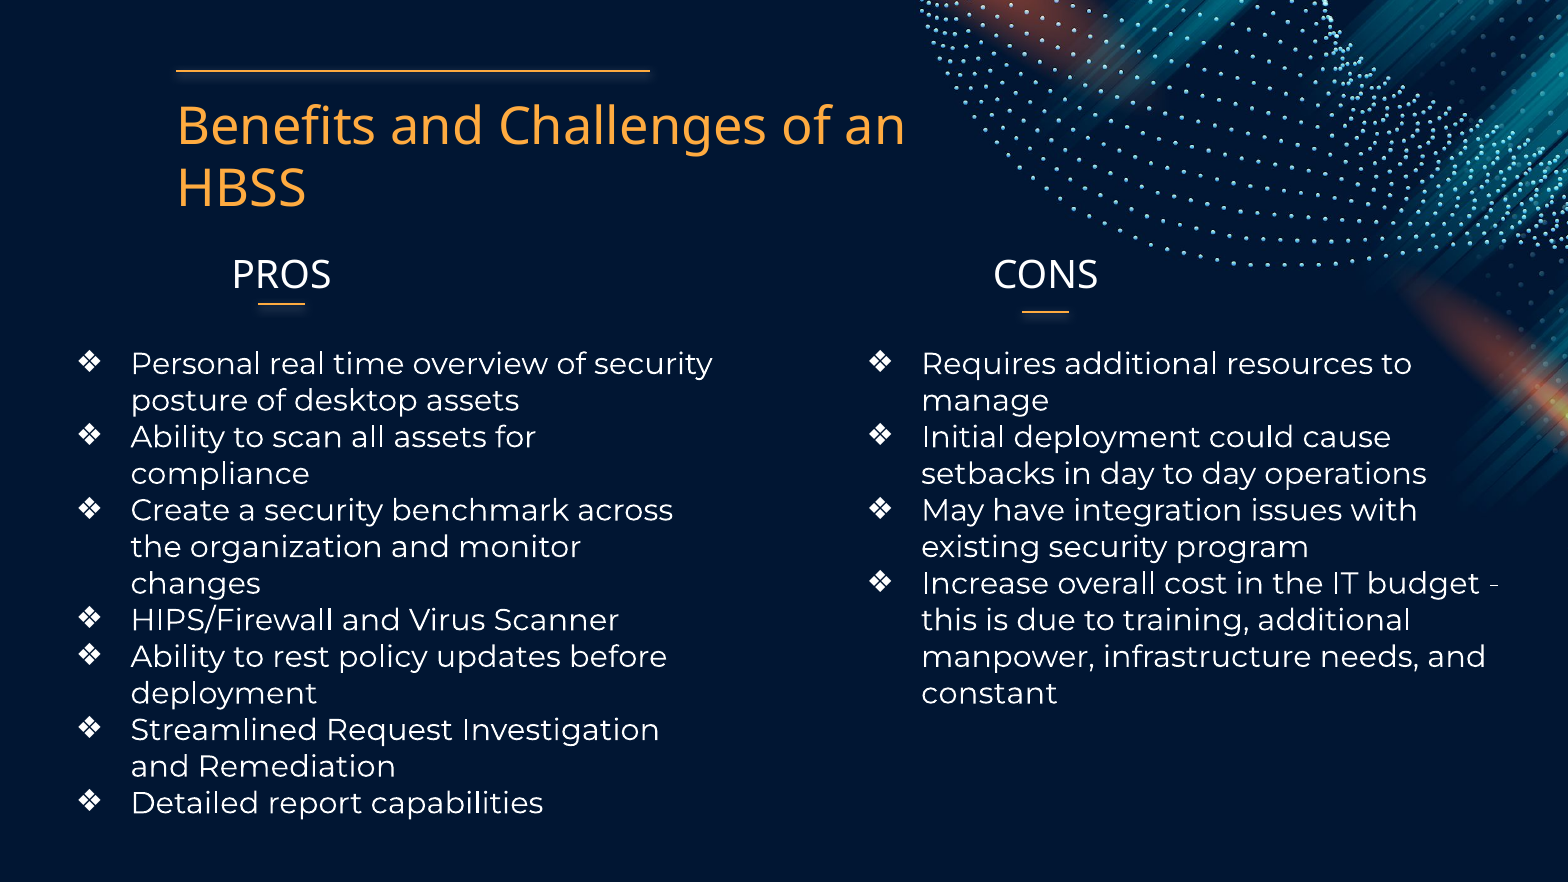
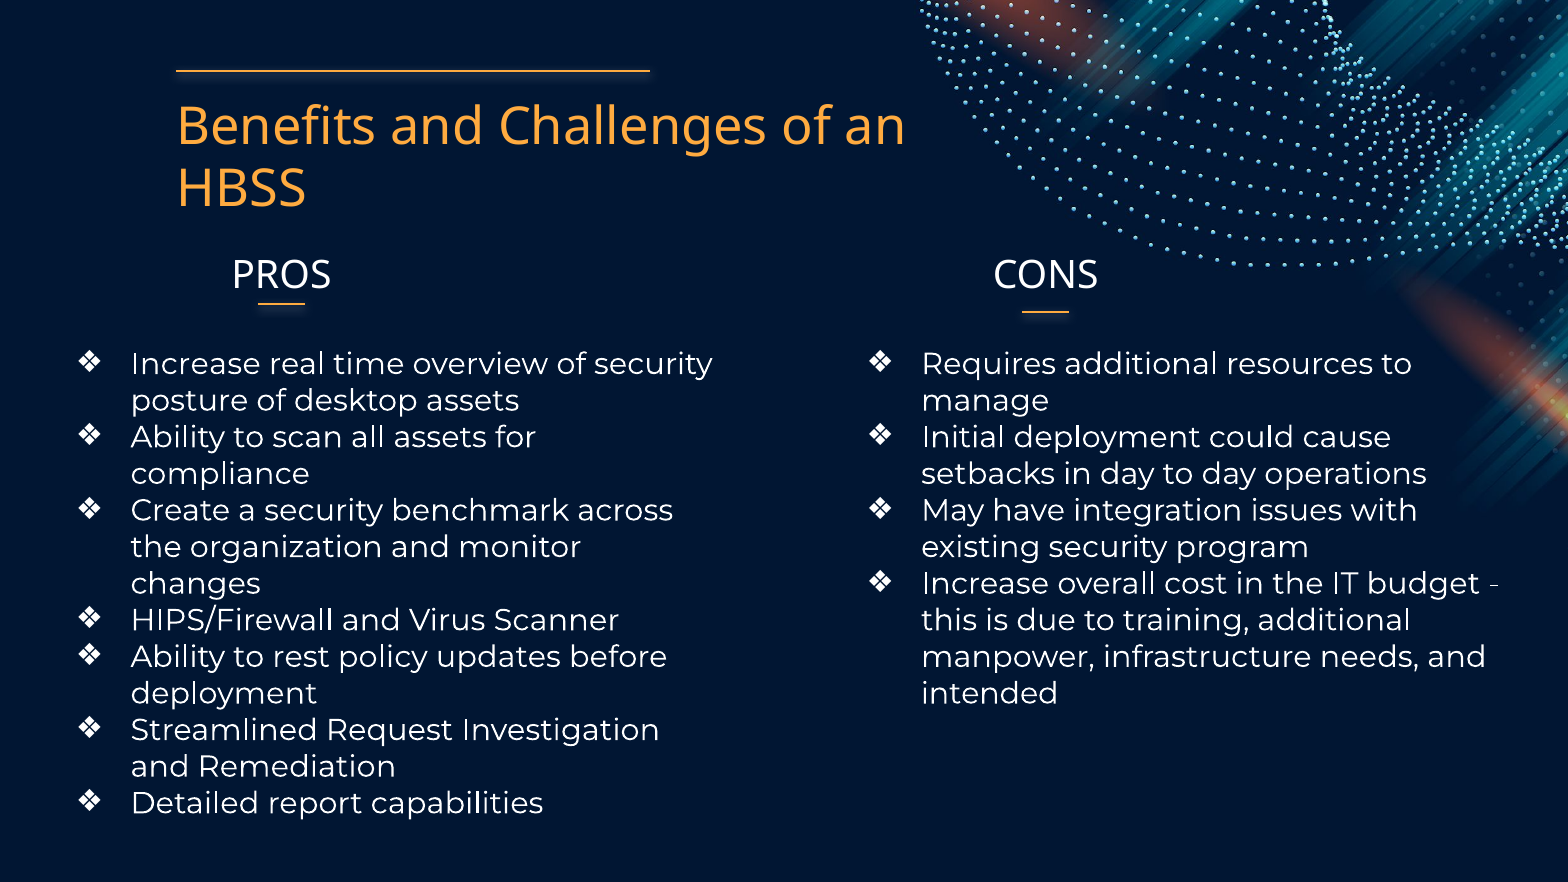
Personal: Personal -> Increase (196, 364)
constant: constant -> intended (990, 694)
